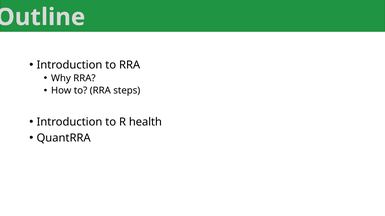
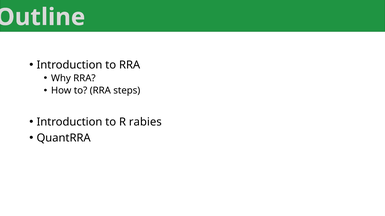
health: health -> rabies (145, 122)
